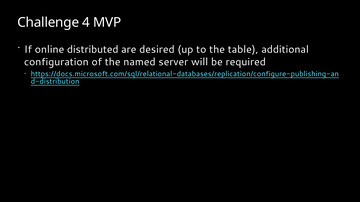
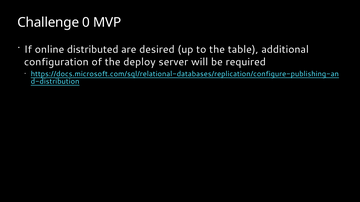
4: 4 -> 0 (86, 23)
named: named -> deploy (139, 62)
